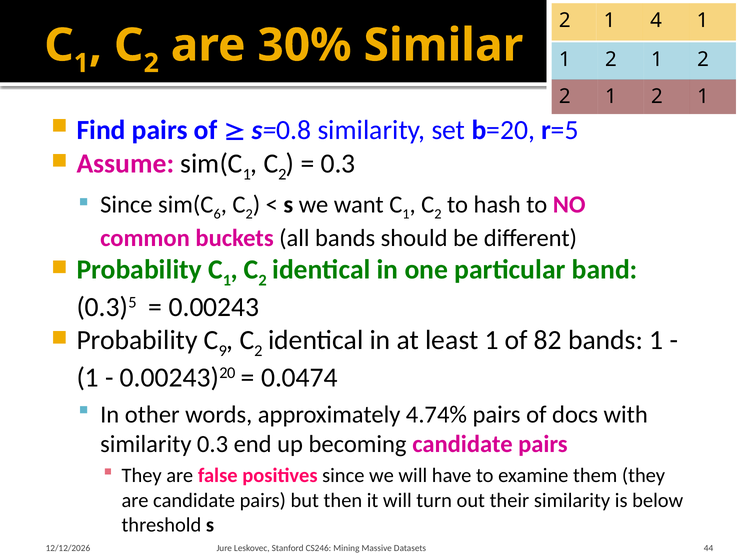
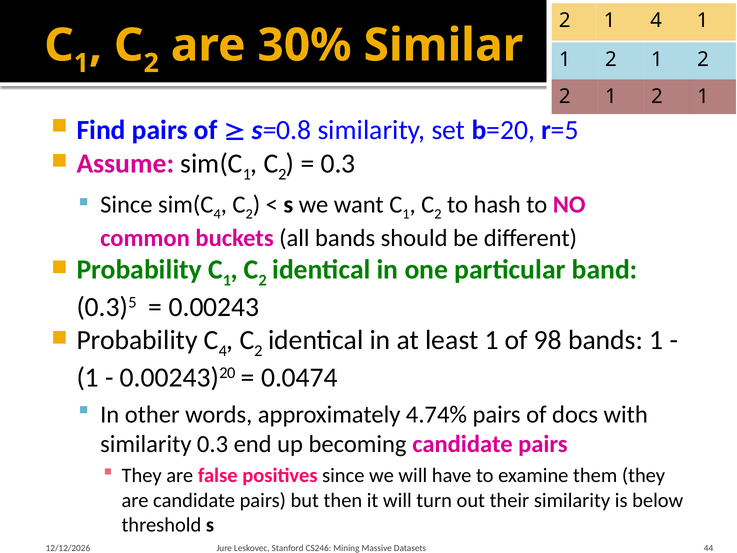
6: 6 -> 4 (217, 214)
9: 9 -> 4 (223, 351)
82: 82 -> 98 (548, 340)
